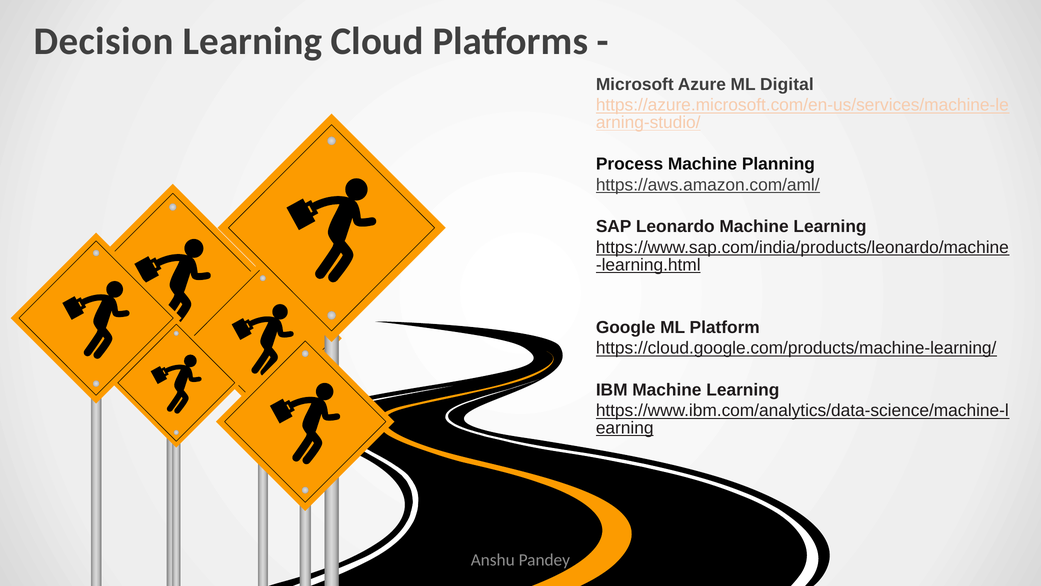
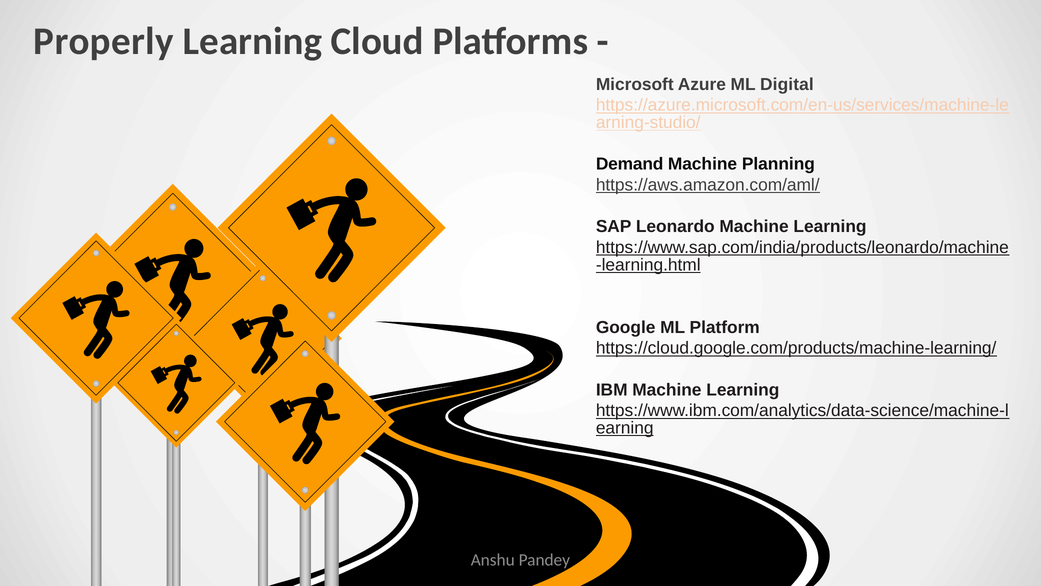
Decision: Decision -> Properly (104, 41)
Process: Process -> Demand (630, 164)
